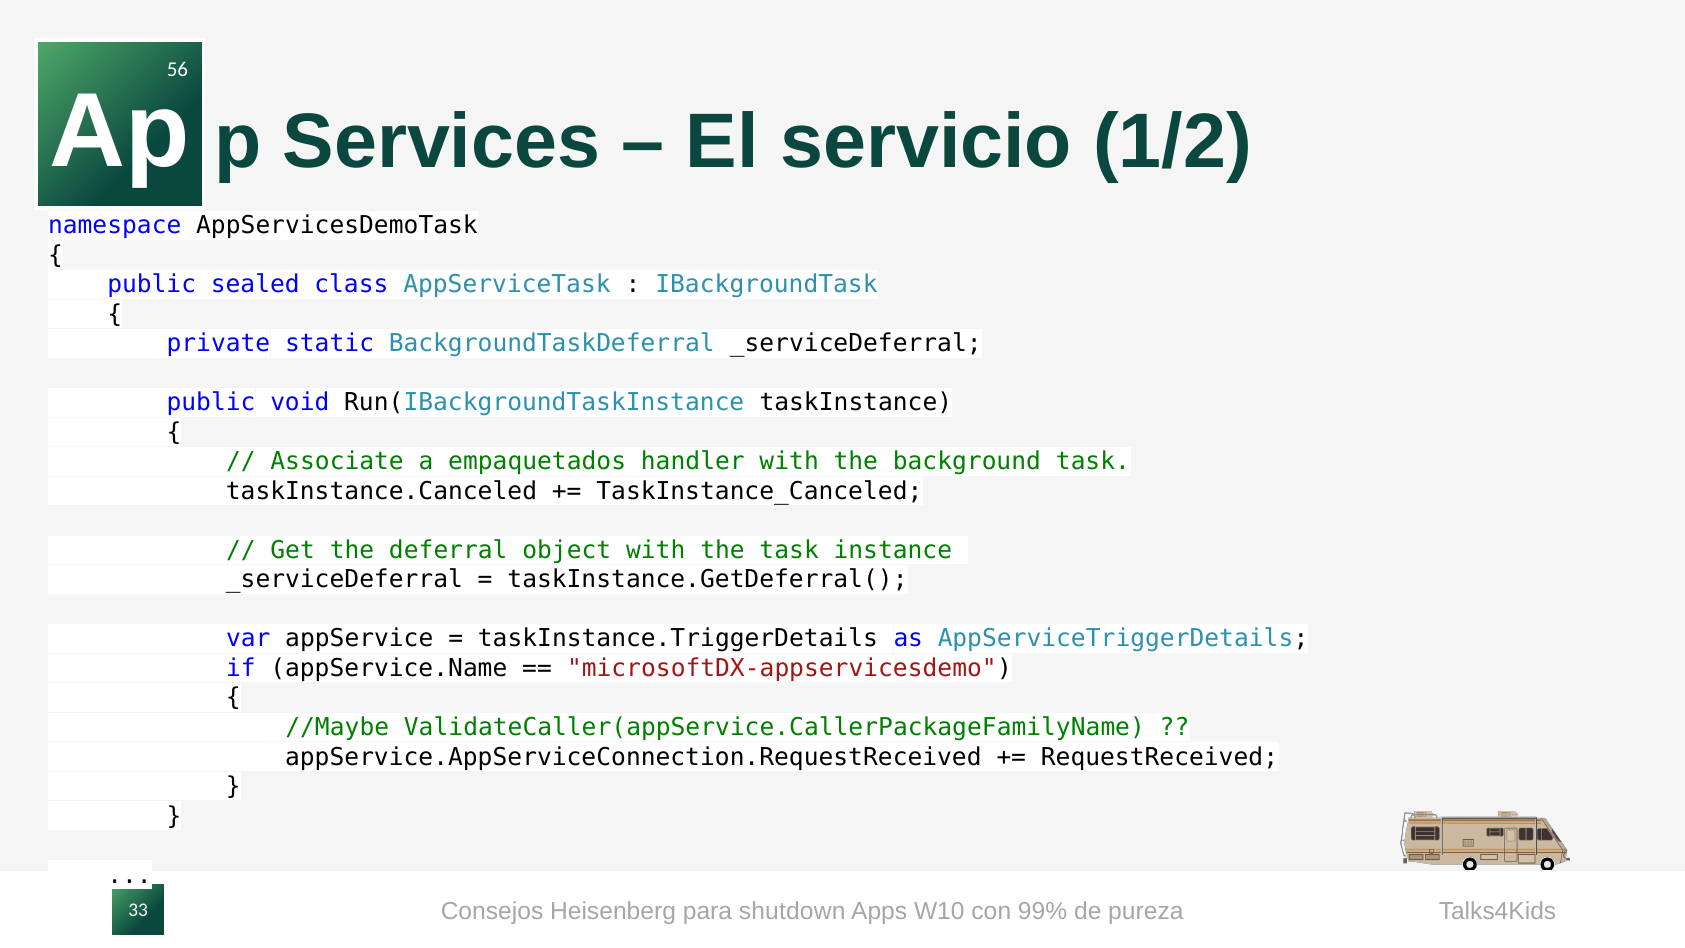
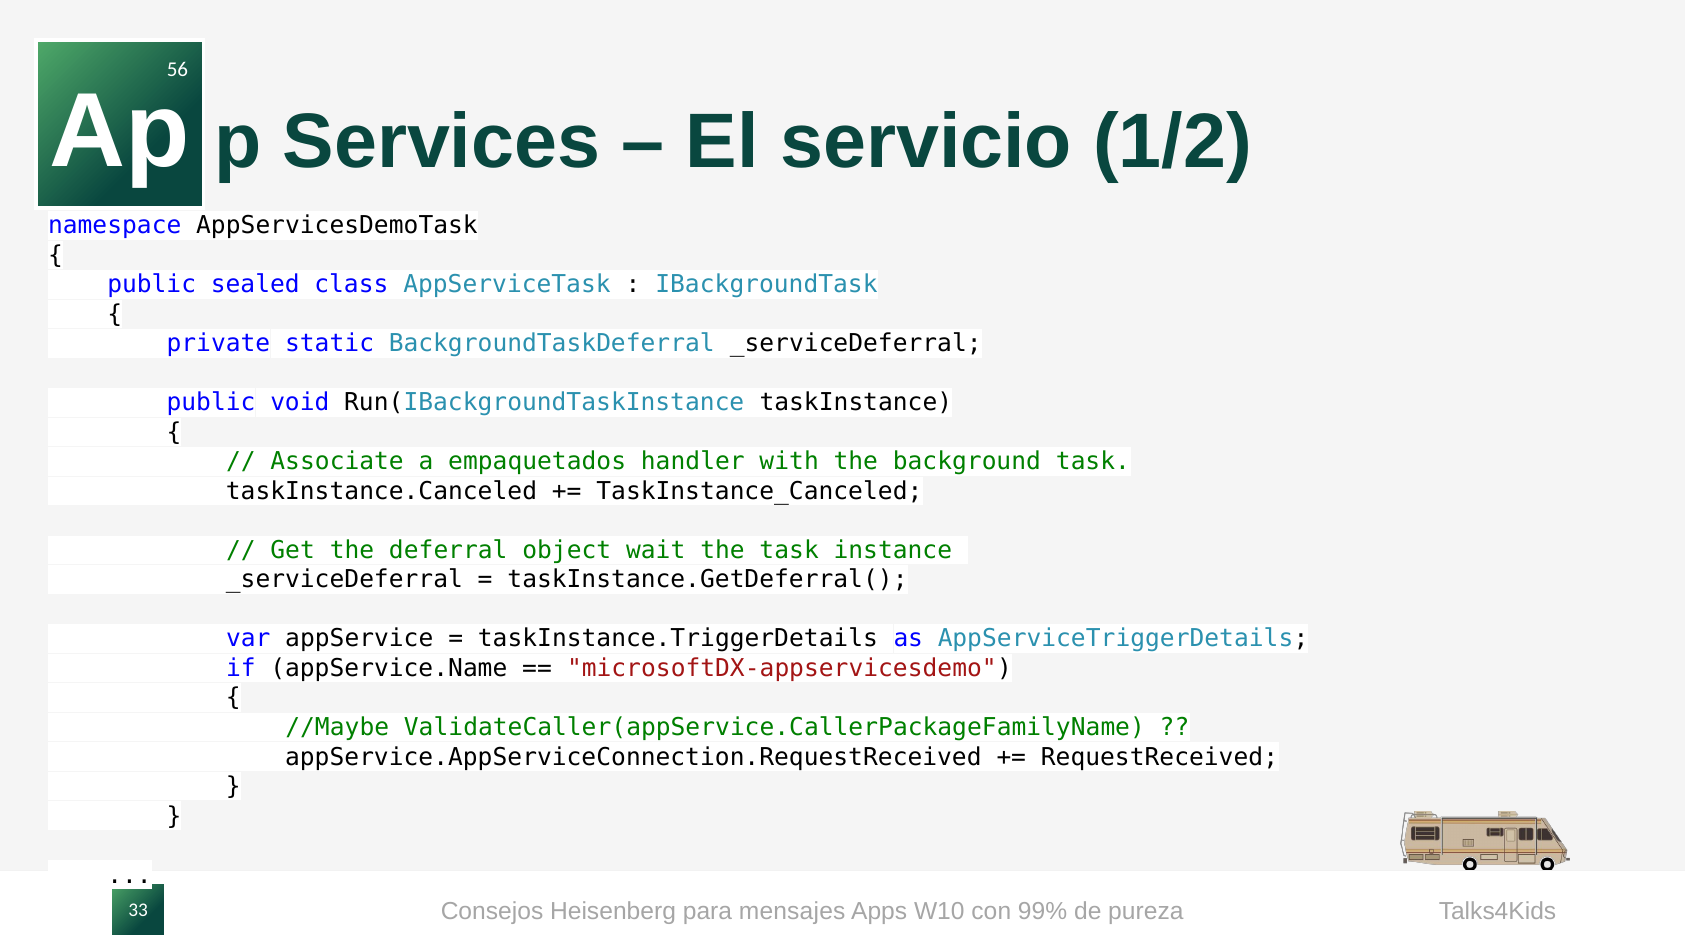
object with: with -> wait (656, 550)
shutdown: shutdown -> mensajes (792, 911)
